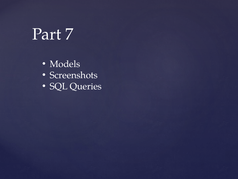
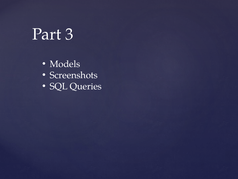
7: 7 -> 3 (69, 34)
